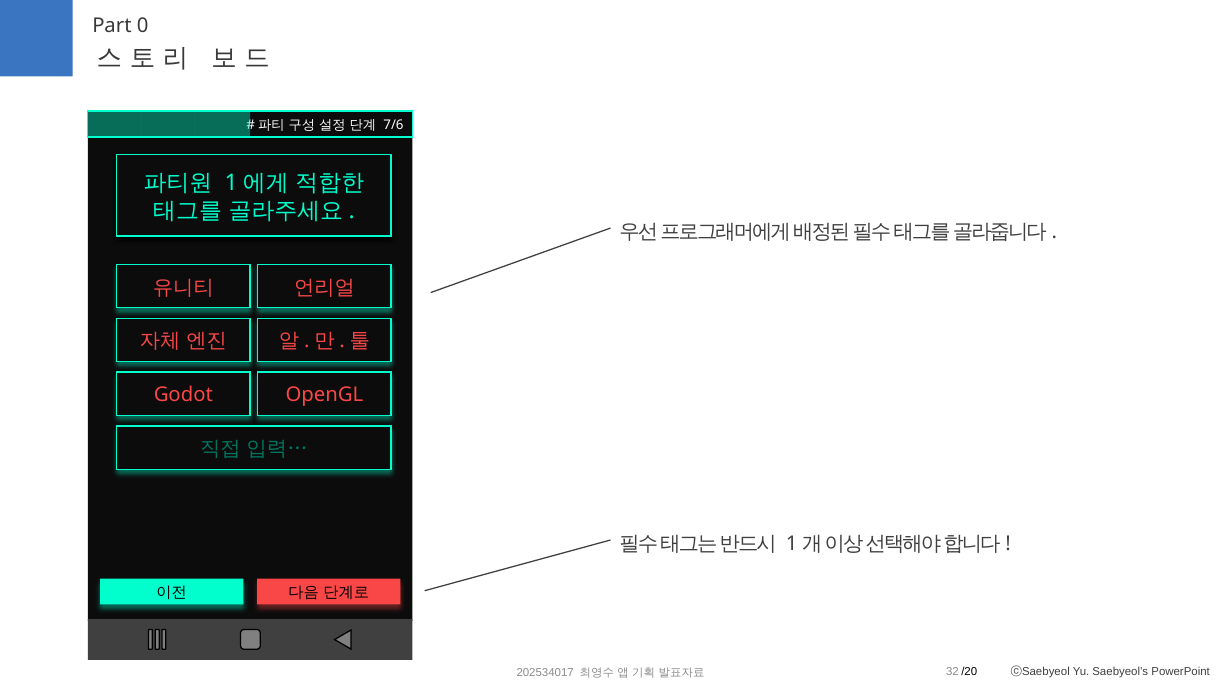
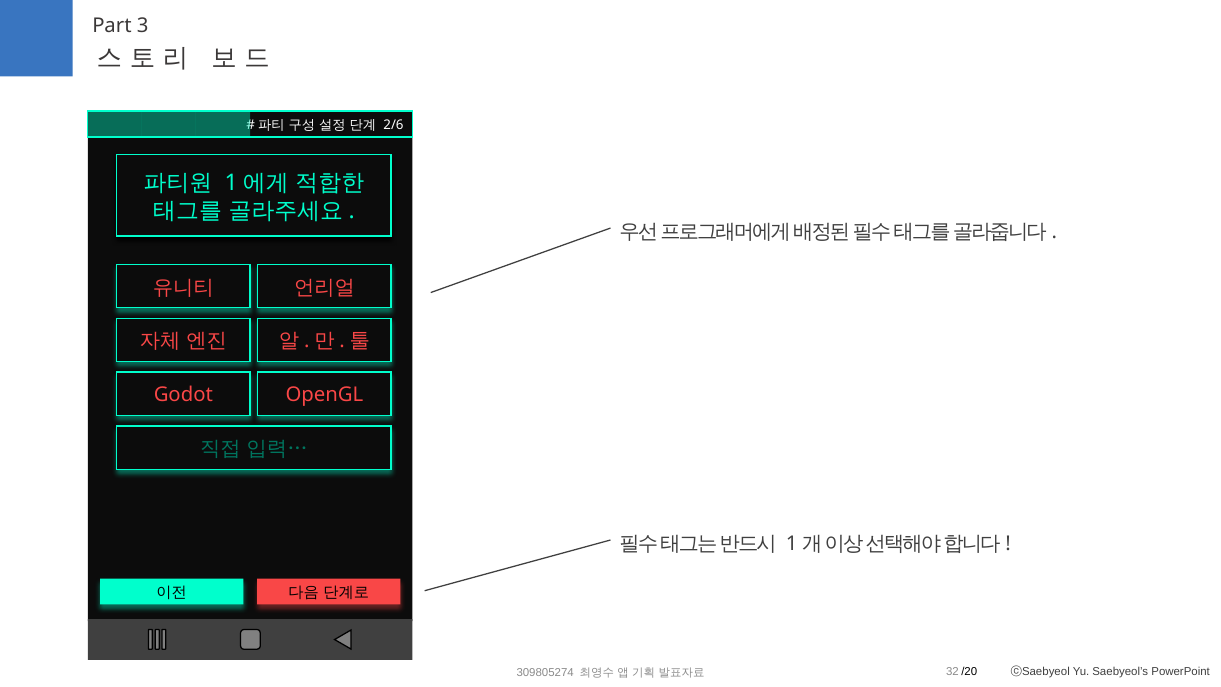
0: 0 -> 3 (143, 26)
7/6: 7/6 -> 2/6 (393, 125)
202534017: 202534017 -> 309805274 (545, 672)
